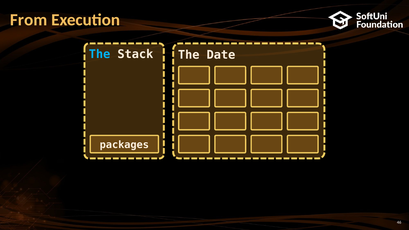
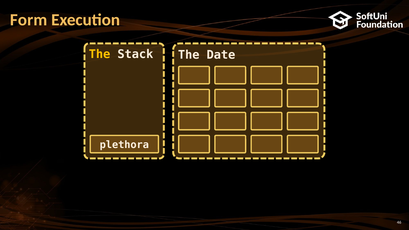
From: From -> Form (29, 20)
The colour: light blue -> yellow (100, 54)
packages: packages -> plethora (124, 145)
